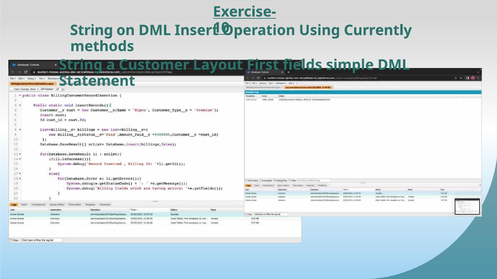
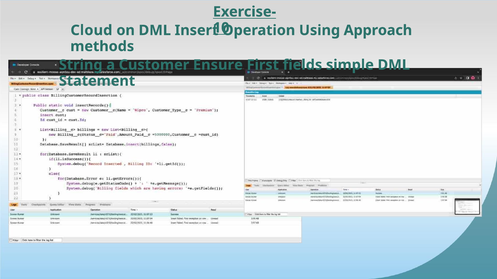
String: String -> Cloud (91, 30)
Currently: Currently -> Approach (378, 30)
Layout: Layout -> Ensure (218, 65)
